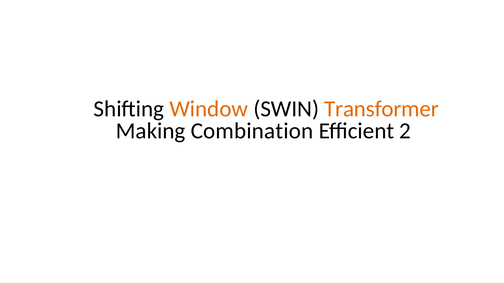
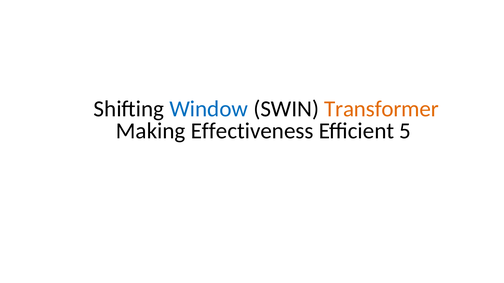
Window colour: orange -> blue (209, 109)
Combination: Combination -> Effectiveness (252, 131)
2: 2 -> 5 (405, 131)
